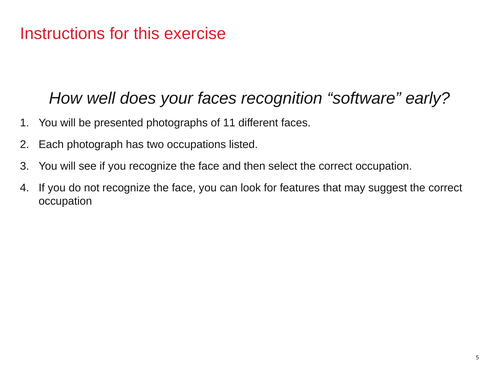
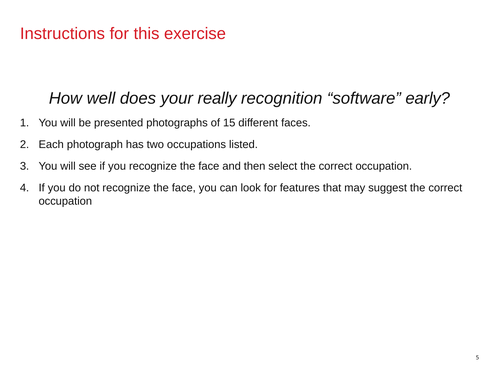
your faces: faces -> really (217, 98)
11: 11 -> 15 (229, 123)
